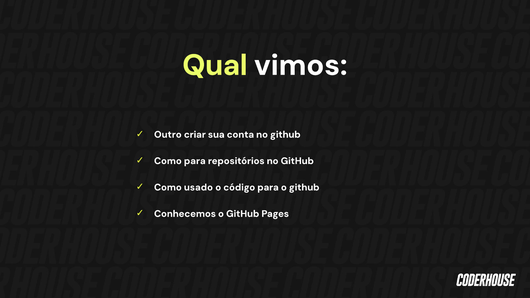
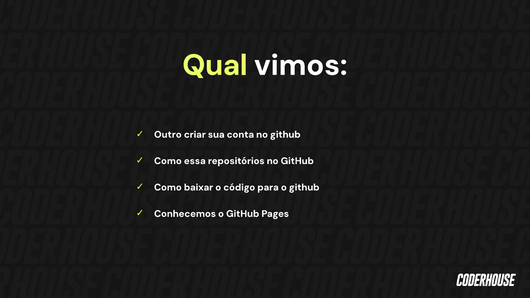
Como para: para -> essa (195, 161)
usado: usado -> baixar (199, 187)
